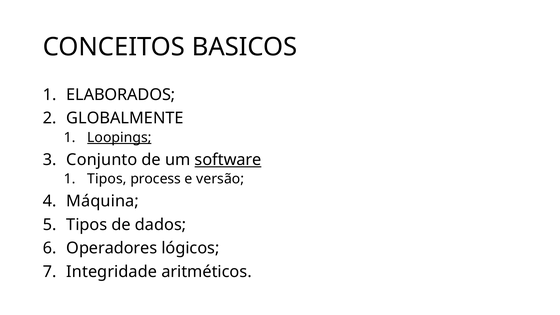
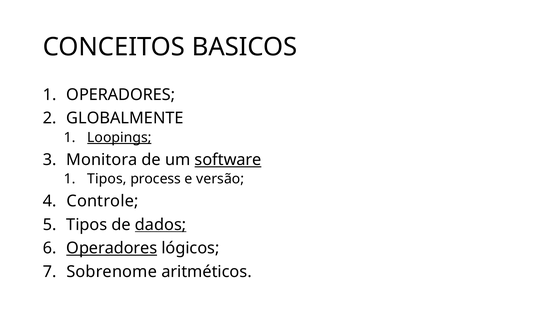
ELABORADOS: ELABORADOS -> OPERADORES (121, 95)
Conjunto: Conjunto -> Monitora (102, 160)
Máquina: Máquina -> Controle (103, 201)
dados underline: none -> present (161, 225)
Operadores underline: none -> present (112, 248)
Integridade: Integridade -> Sobrenome (112, 272)
